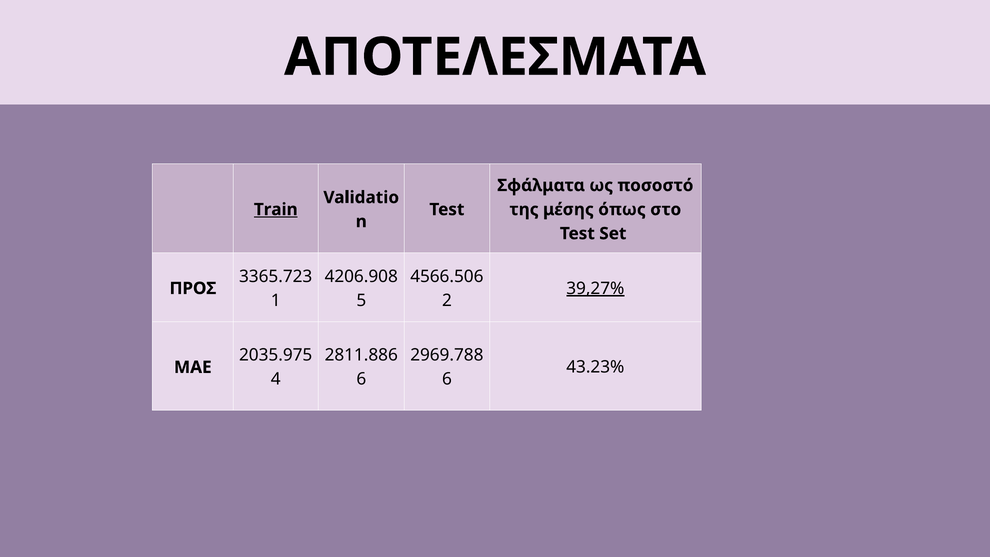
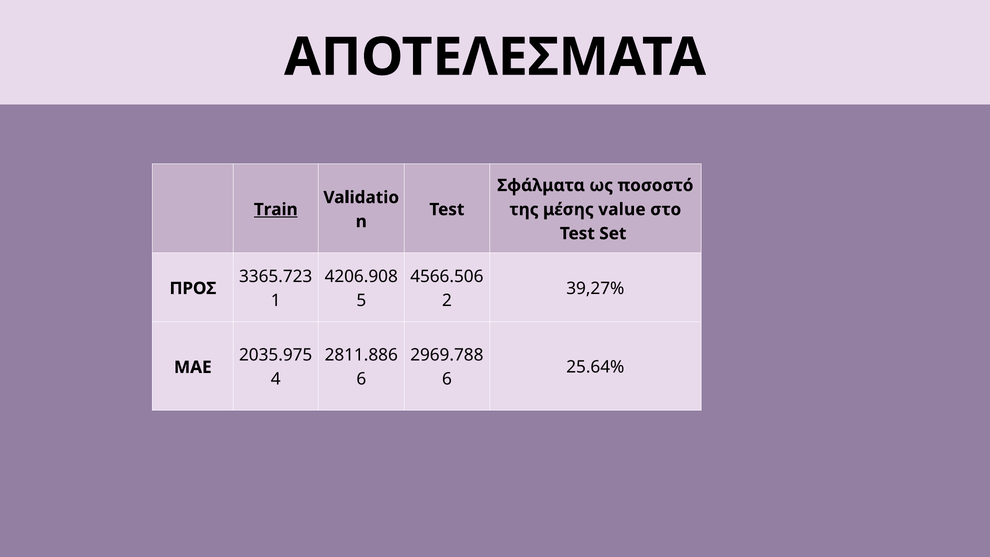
όπως: όπως -> value (622, 209)
39,27% underline: present -> none (595, 288)
43.23%: 43.23% -> 25.64% (595, 367)
